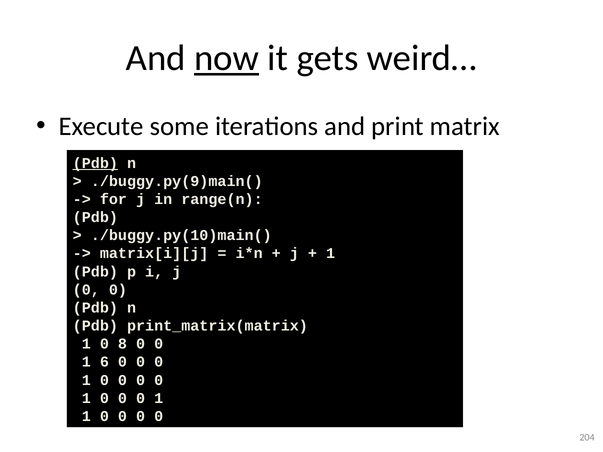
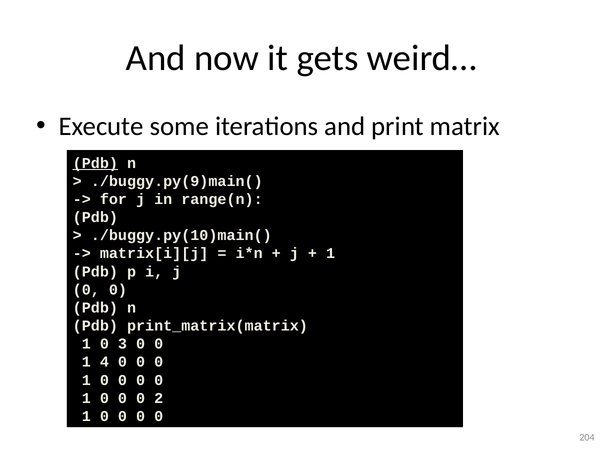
now underline: present -> none (227, 58)
8: 8 -> 3 (122, 344)
6: 6 -> 4 (104, 362)
1: 1 -> 2 (159, 398)
